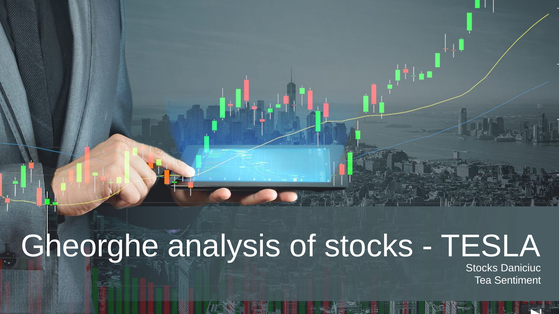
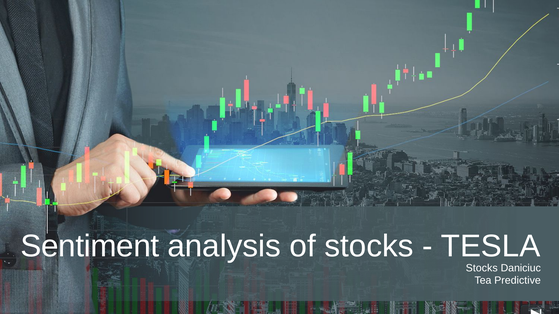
Gheorghe: Gheorghe -> Sentiment (90, 247)
Sentiment: Sentiment -> Predictive (518, 281)
